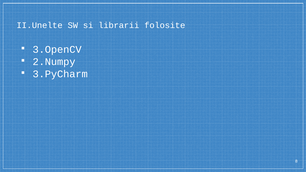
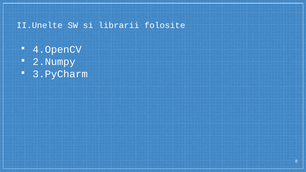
3.OpenCV: 3.OpenCV -> 4.OpenCV (57, 49)
